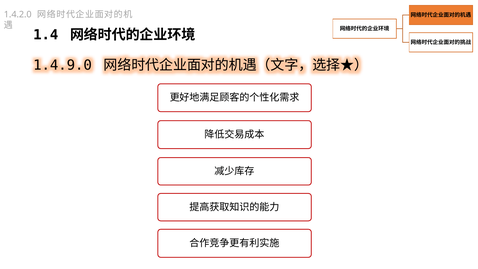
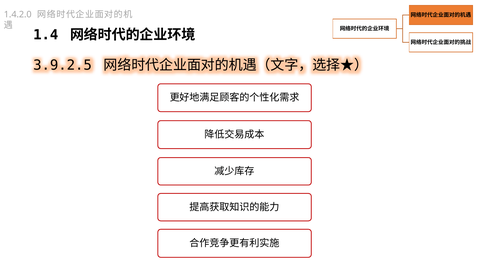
1.4.9.0: 1.4.9.0 -> 3.9.2.5 (62, 65)
